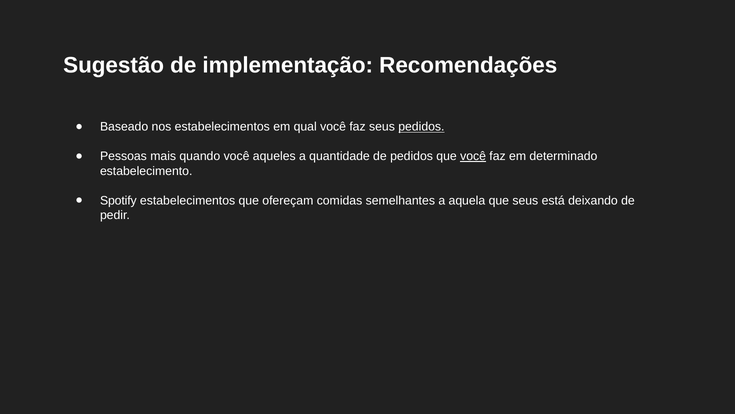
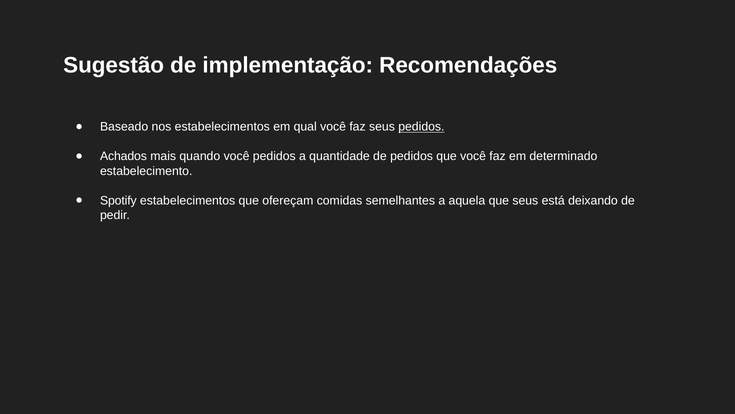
Pessoas: Pessoas -> Achados (123, 156)
você aqueles: aqueles -> pedidos (274, 156)
você underline: present -> none (473, 156)
